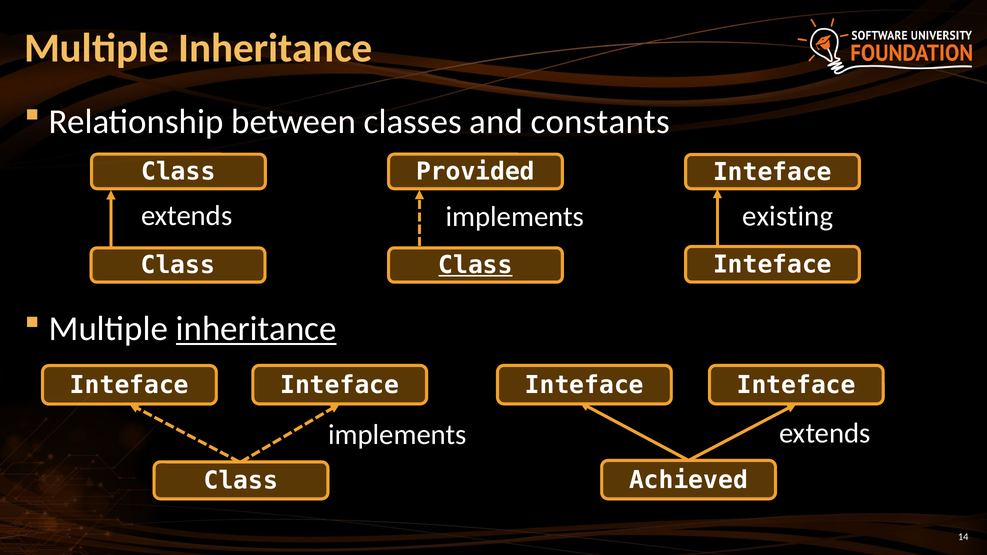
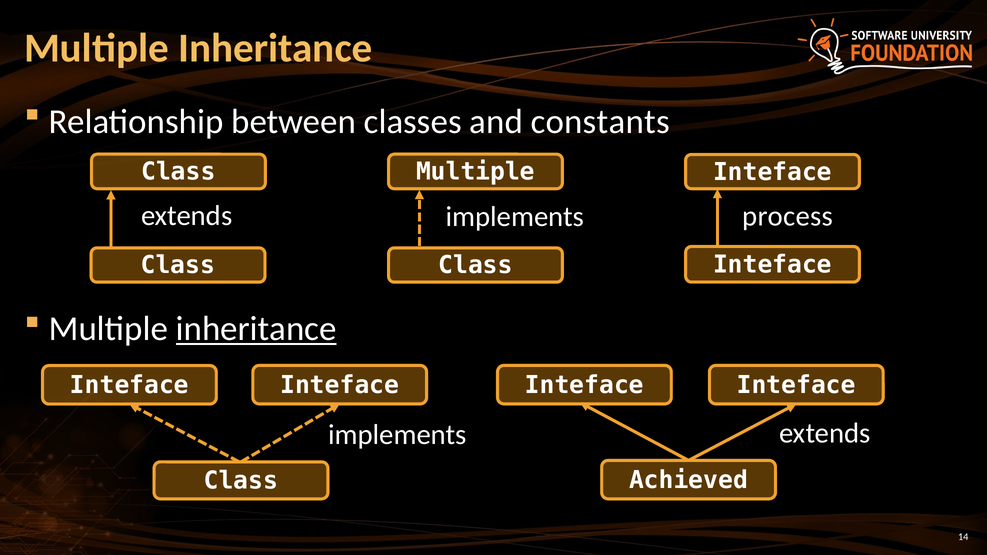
Provided: Provided -> Multiple (475, 172)
existing: existing -> process (788, 216)
Class underline: present -> none (475, 265)
